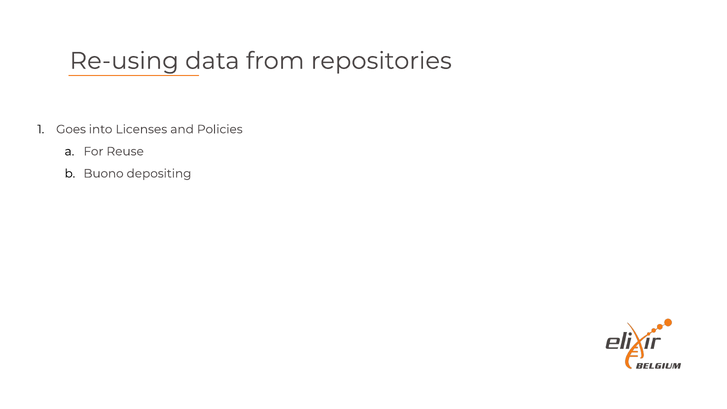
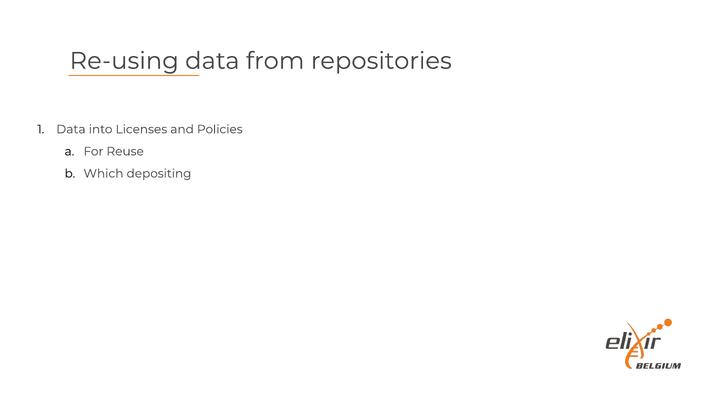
Goes: Goes -> Data (71, 129)
Buono: Buono -> Which (103, 174)
